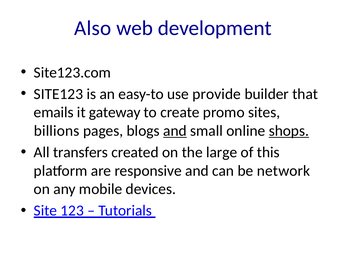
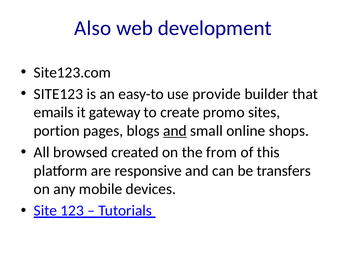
billions: billions -> portion (57, 131)
shops underline: present -> none (289, 131)
transfers: transfers -> browsed (81, 153)
large: large -> from (222, 153)
network: network -> transfers (284, 171)
